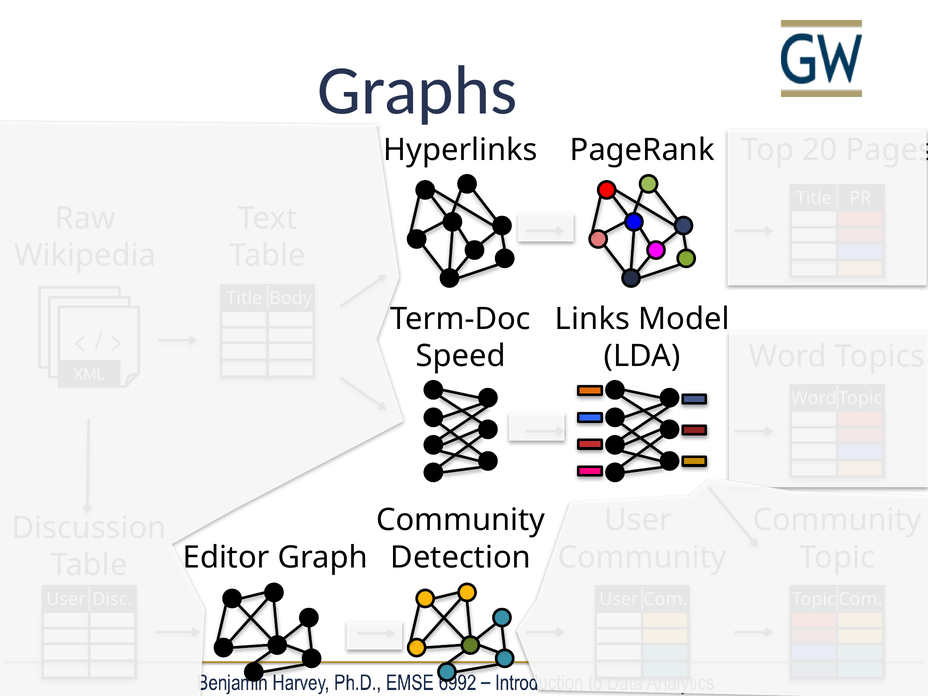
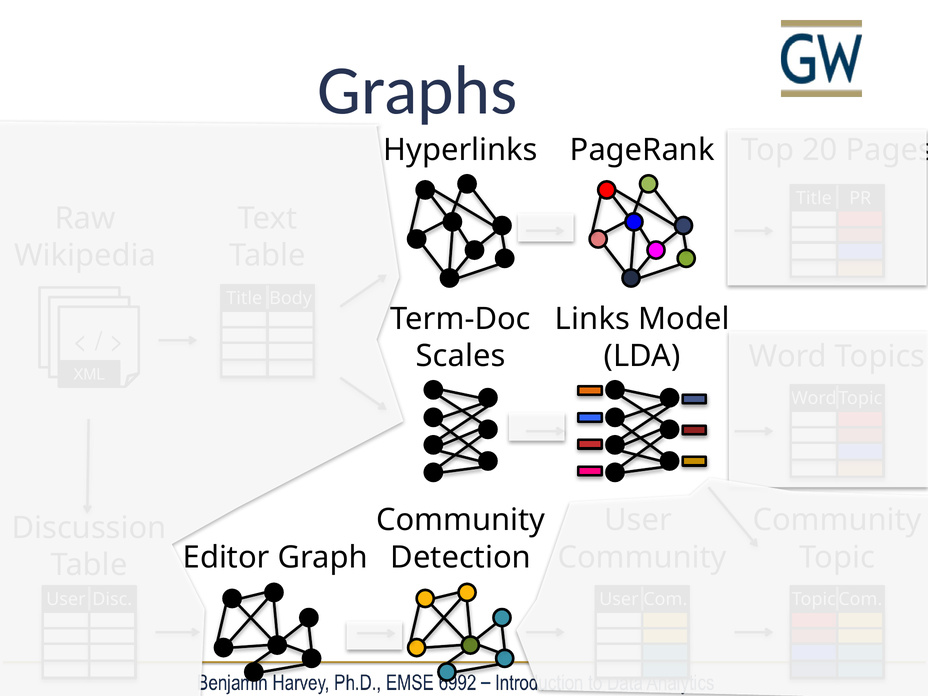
Speed: Speed -> Scales (461, 356)
